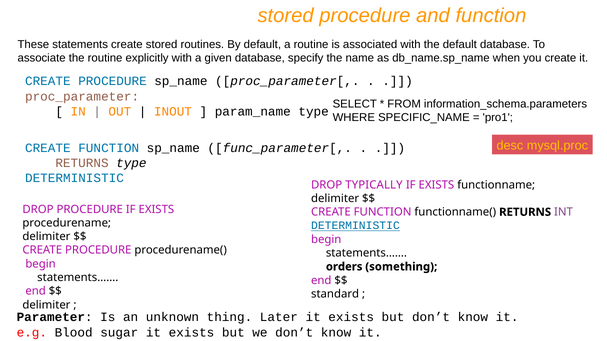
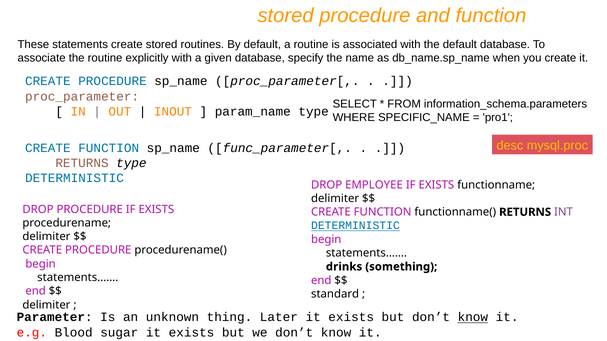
TYPICALLY: TYPICALLY -> EMPLOYEE (374, 185)
orders: orders -> drinks (344, 267)
know underline: none -> present (473, 318)
